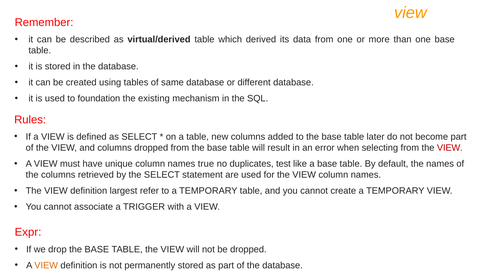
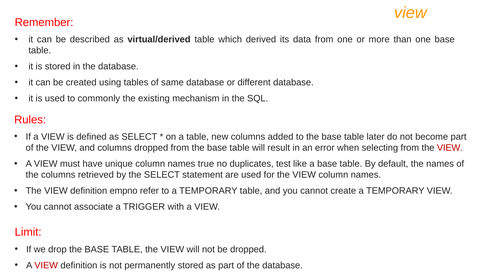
foundation: foundation -> commonly (99, 98)
largest: largest -> empno (124, 191)
Expr: Expr -> Limit (28, 232)
VIEW colour: orange -> red (46, 265)
